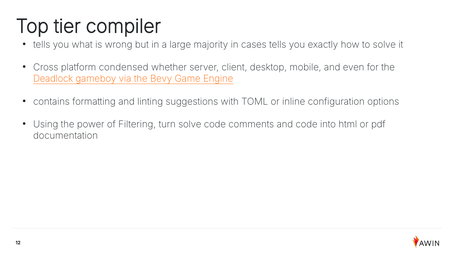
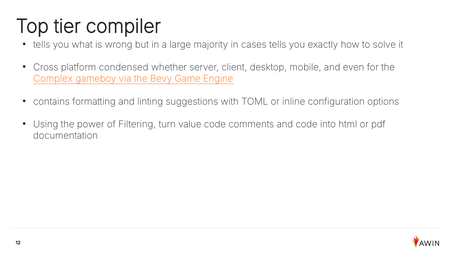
Deadlock: Deadlock -> Complex (53, 79)
turn solve: solve -> value (190, 124)
